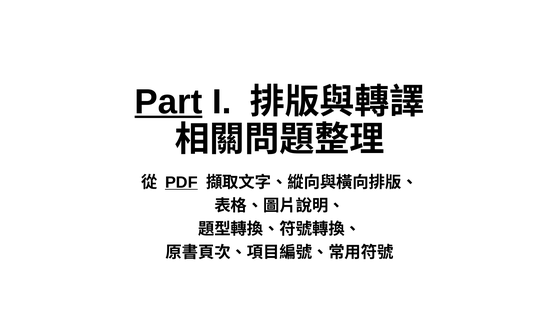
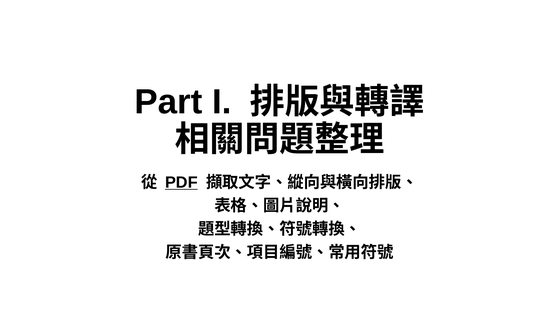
Part underline: present -> none (169, 102)
